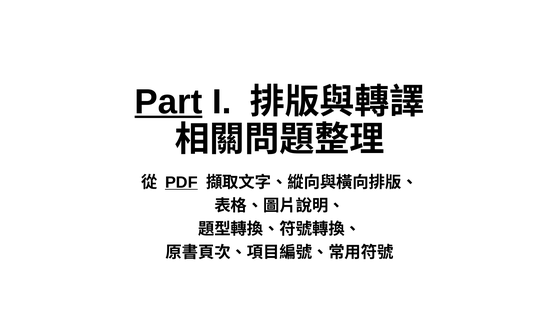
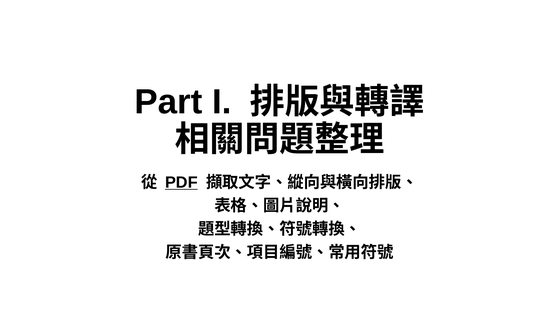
Part underline: present -> none (169, 102)
